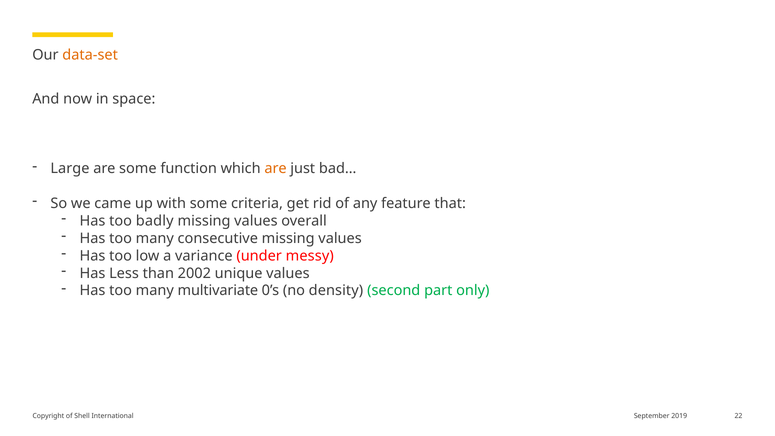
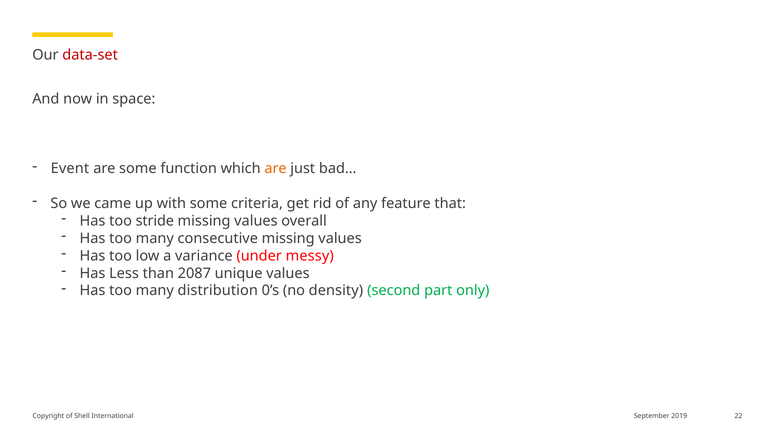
data-set colour: orange -> red (90, 55)
Large: Large -> Event (70, 169)
badly: badly -> stride (155, 221)
2002: 2002 -> 2087 (194, 273)
multivariate: multivariate -> distribution (218, 291)
